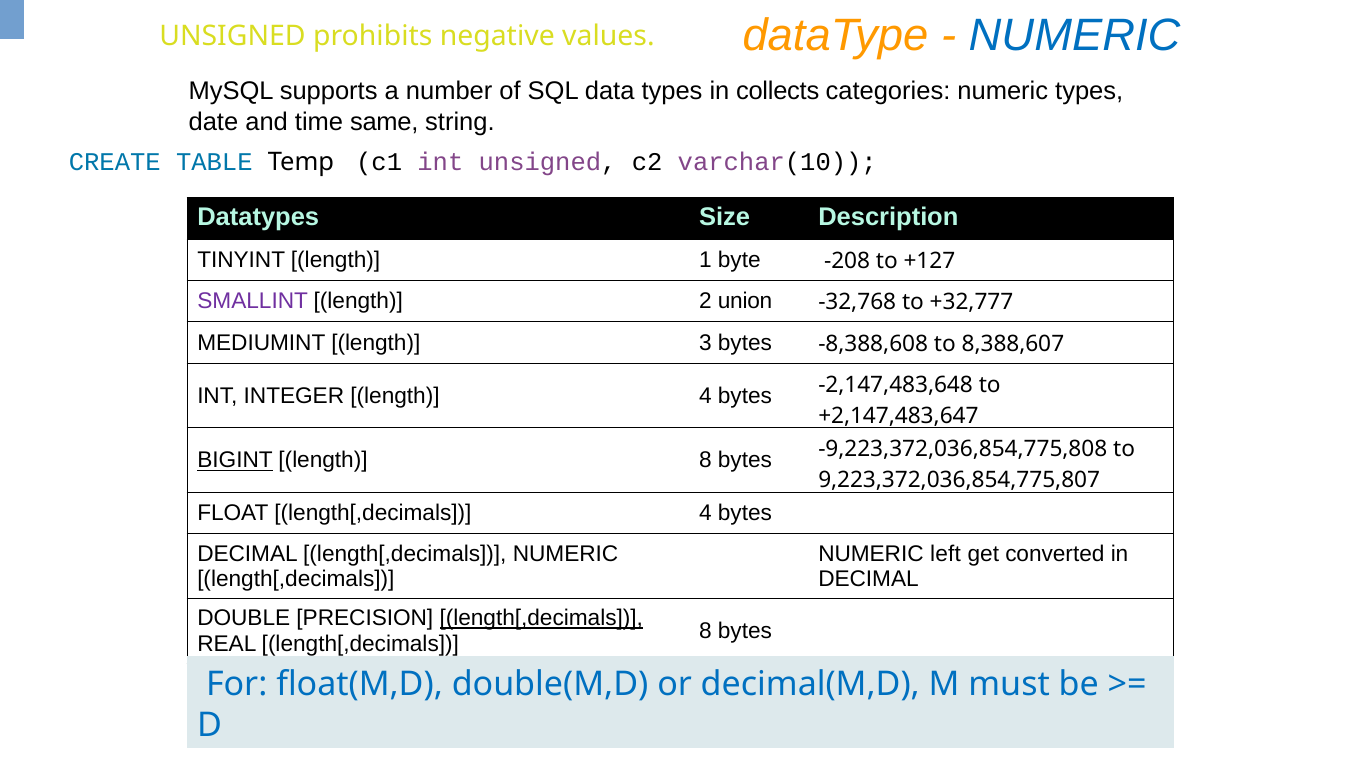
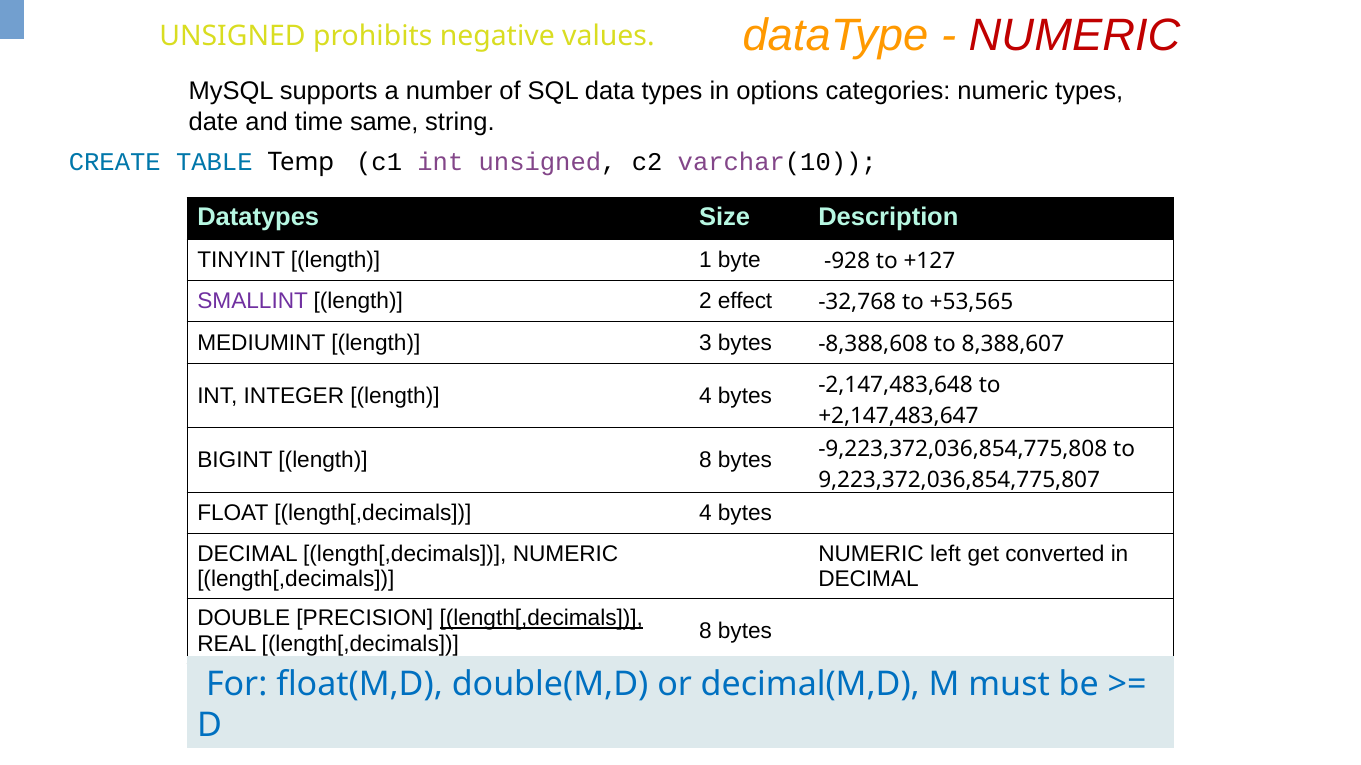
NUMERIC colour: blue -> red (1075, 35)
collects: collects -> options (778, 91)
-208: -208 -> -928 (847, 261)
union: union -> effect (745, 302)
+32,777: +32,777 -> +53,565 (972, 303)
BIGINT underline: present -> none (235, 461)
